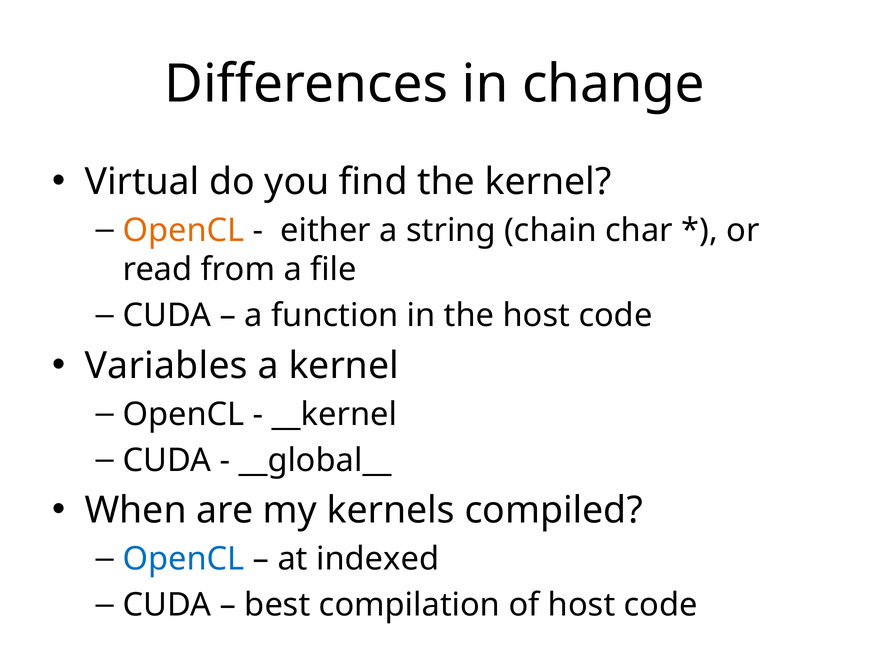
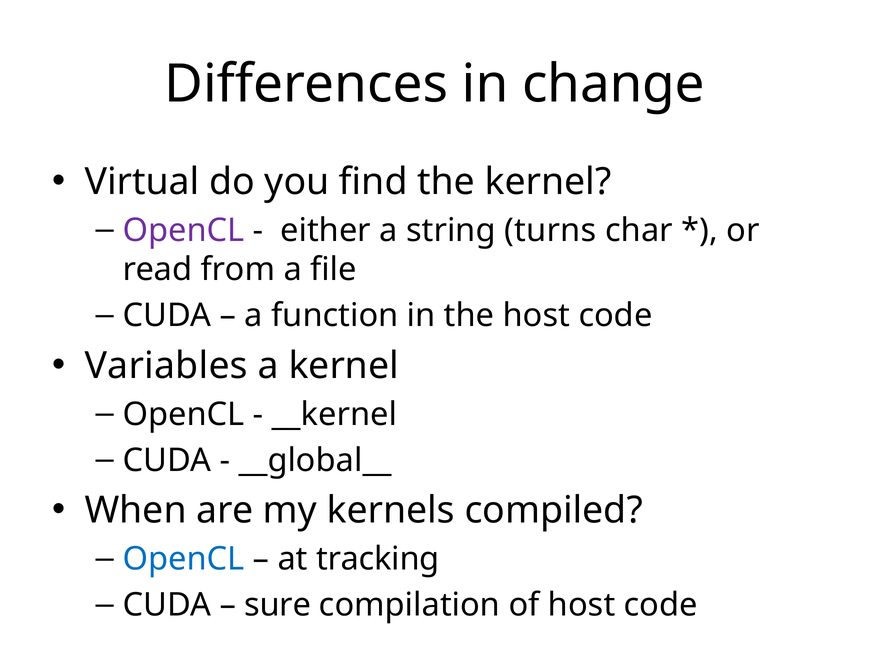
OpenCL colour: orange -> purple (184, 230)
chain: chain -> turns (550, 230)
indexed: indexed -> tracking (378, 559)
best: best -> sure (278, 605)
